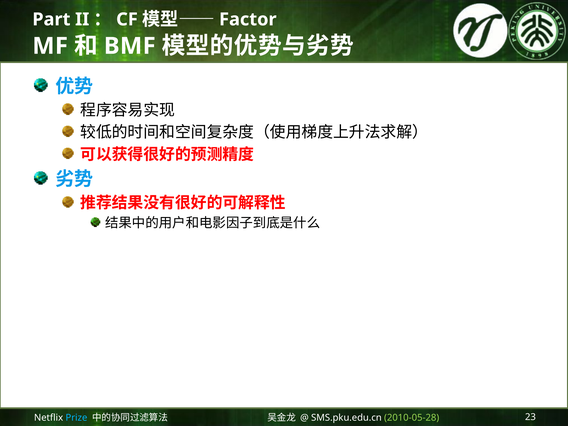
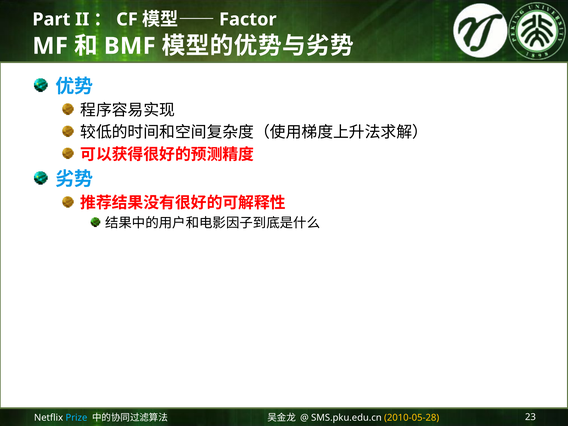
2010-05-28 colour: light green -> yellow (412, 418)
